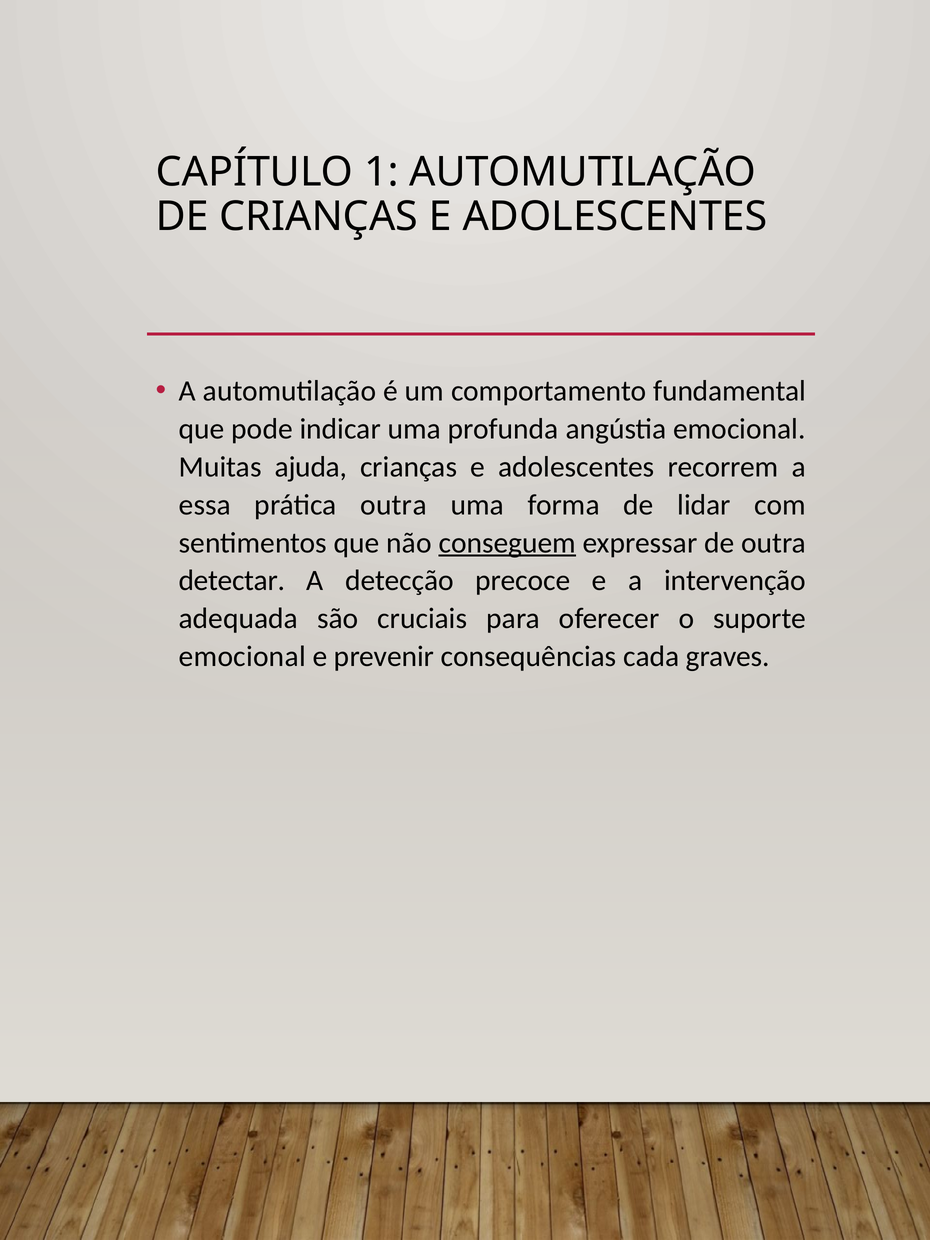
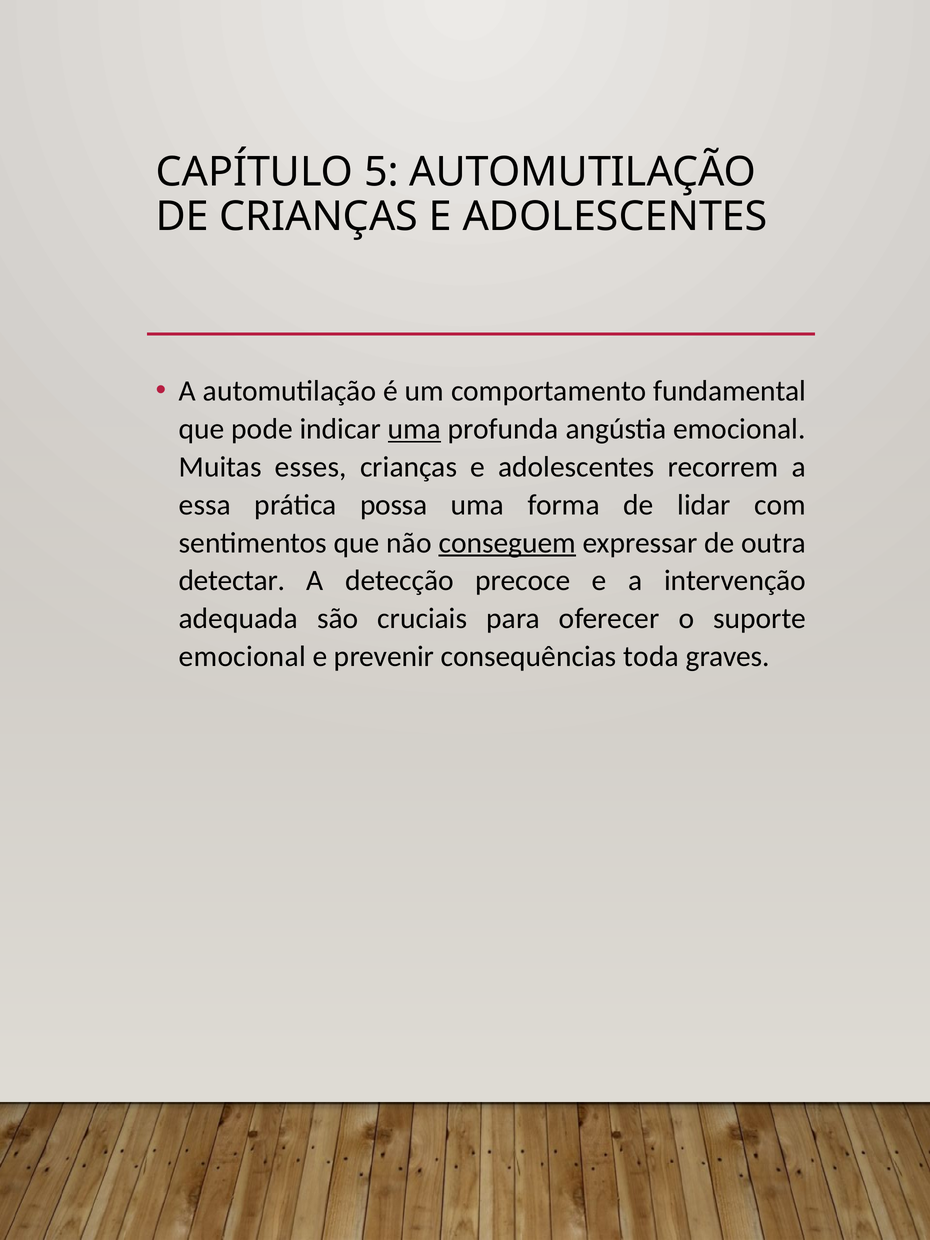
1: 1 -> 5 (381, 172)
uma underline: none -> present (414, 429)
ajuda: ajuda -> esses (311, 467)
prática outra: outra -> possa (394, 505)
cada: cada -> toda (651, 656)
